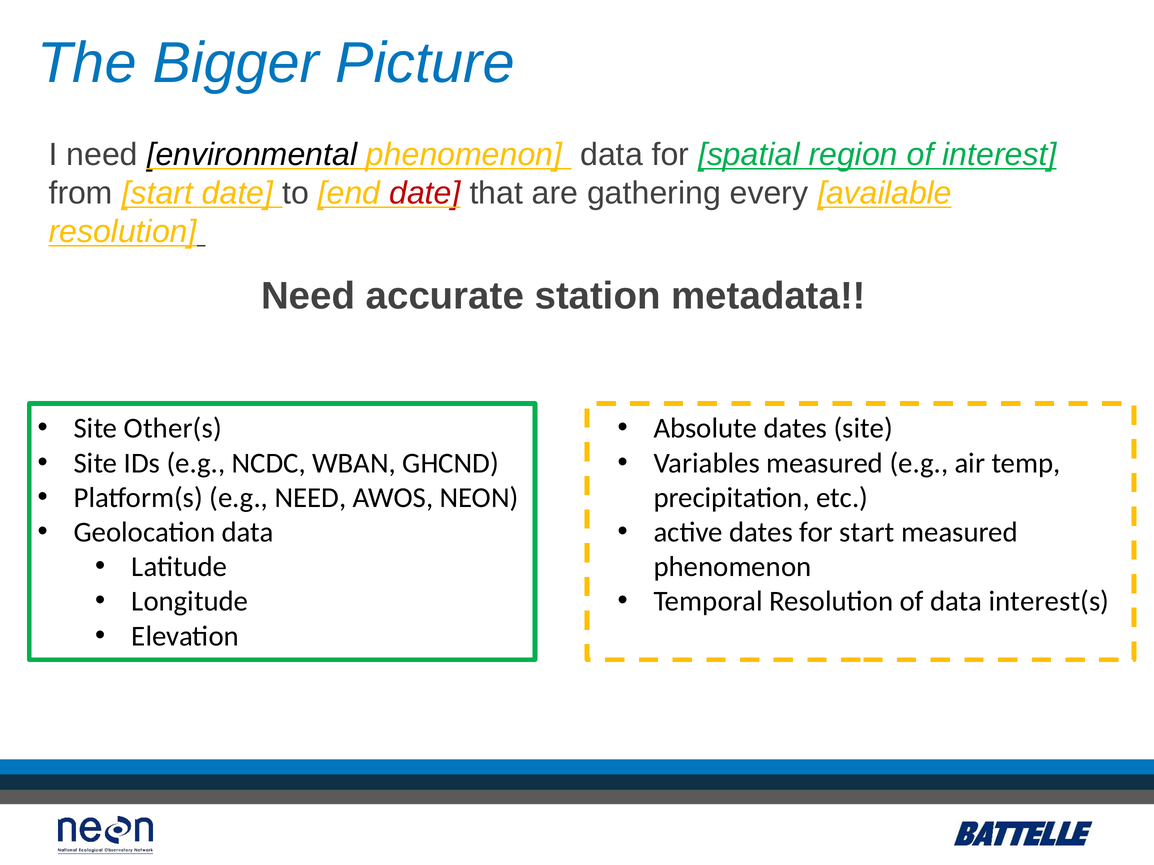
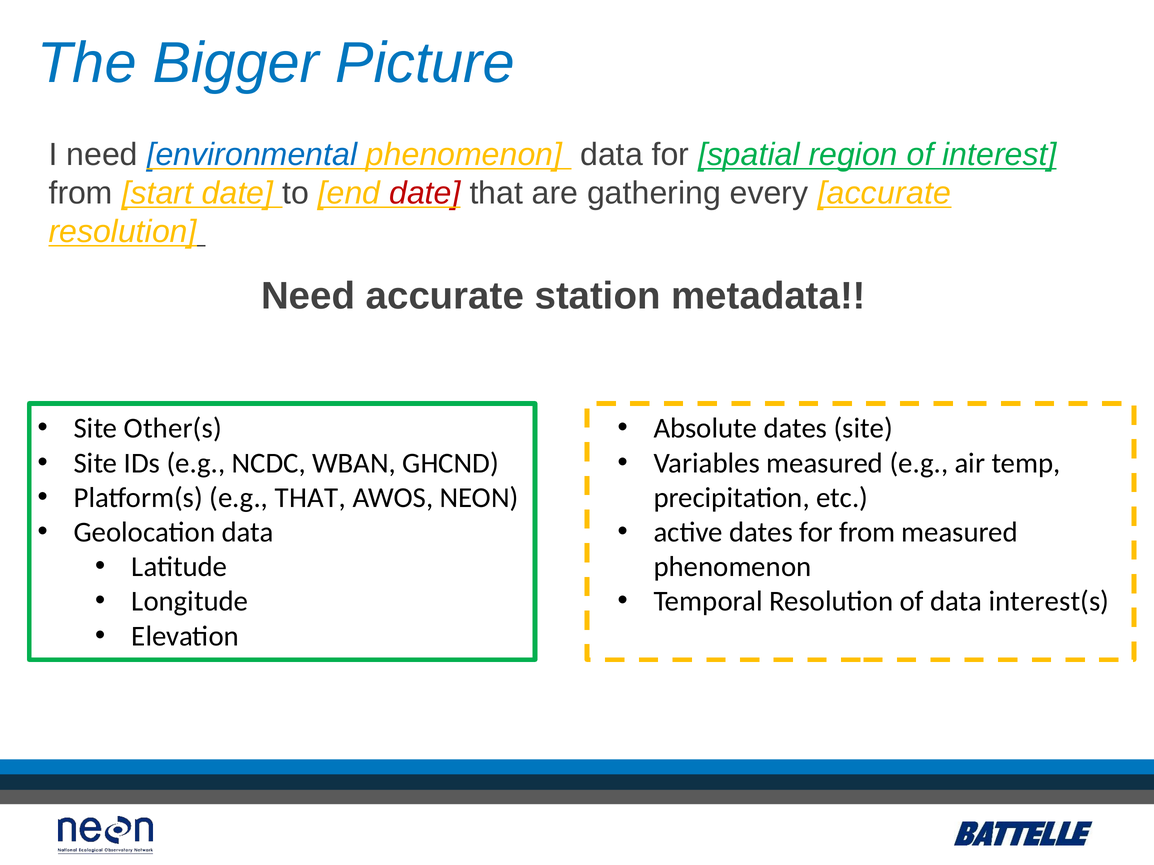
environmental colour: black -> blue (252, 155)
every available: available -> accurate (884, 193)
e.g NEED: NEED -> THAT (310, 498)
for start: start -> from (867, 533)
